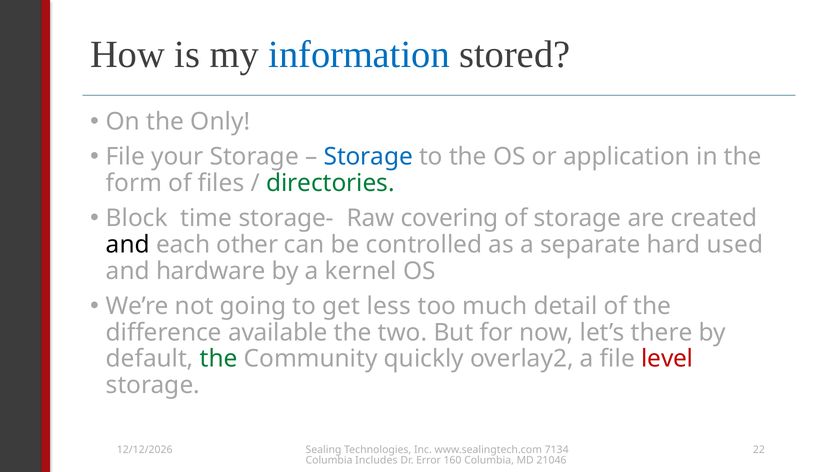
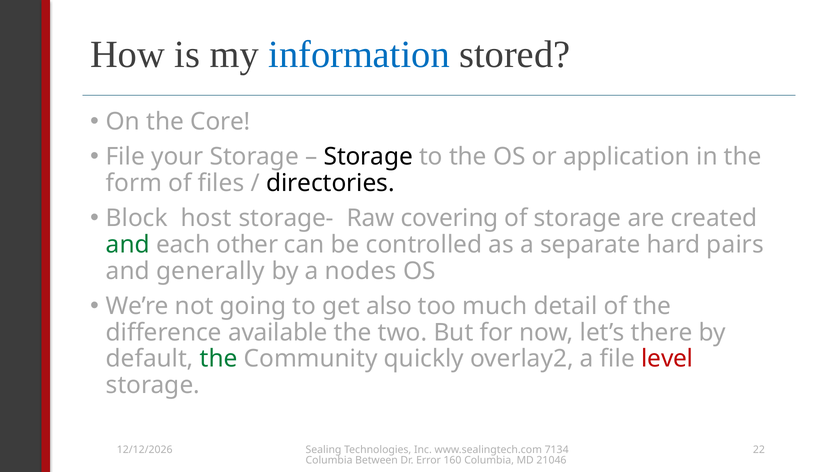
Only: Only -> Core (220, 122)
Storage colour: blue -> black (368, 157)
directories colour: green -> black (330, 183)
time: time -> host (206, 218)
and colour: black -> green (128, 245)
used: used -> pairs (735, 245)
hardware: hardware -> generally (211, 271)
kernel: kernel -> nodes (361, 271)
less: less -> also (389, 306)
Includes: Includes -> Between (376, 460)
